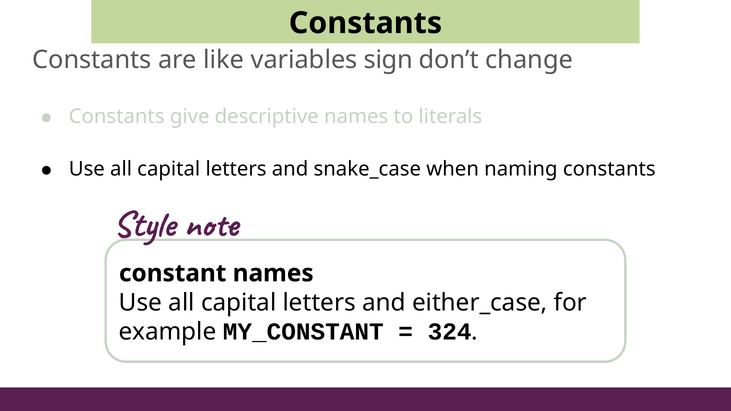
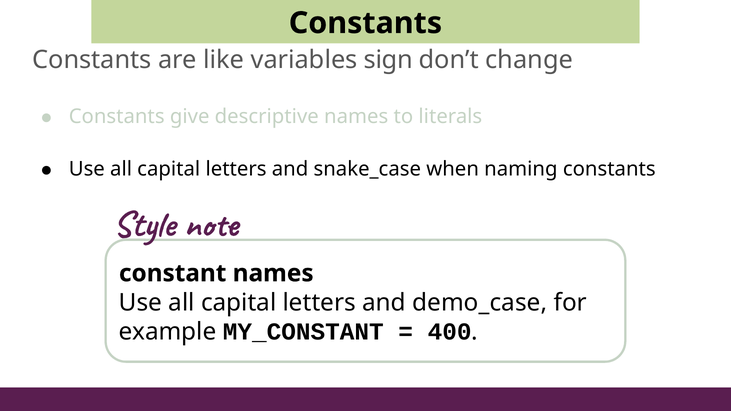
either_case: either_case -> demo_case (480, 303)
324: 324 -> 400 (450, 332)
